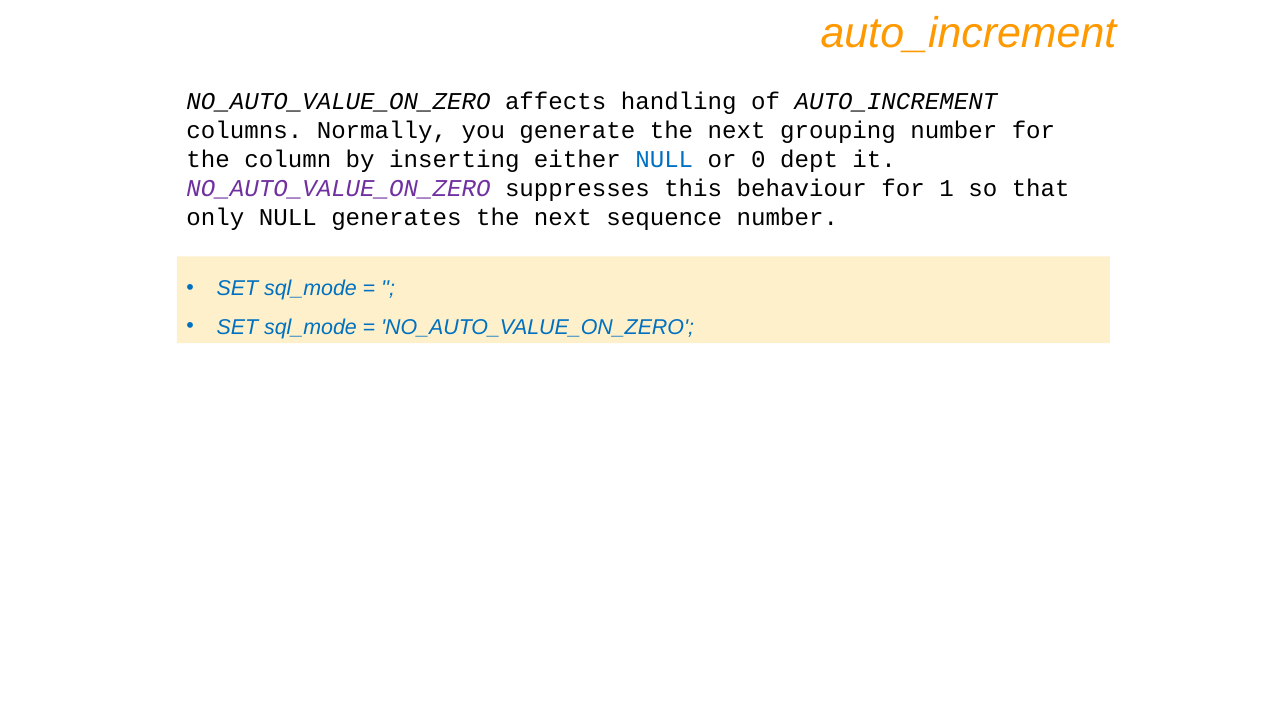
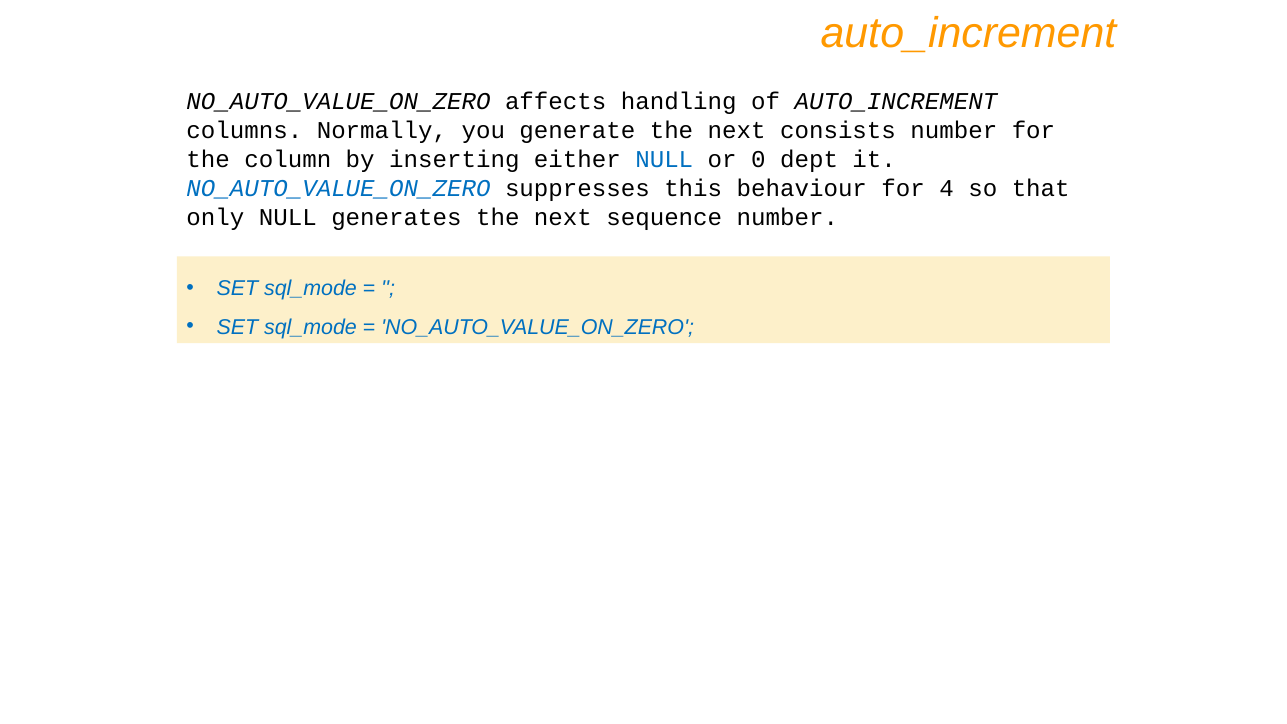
grouping: grouping -> consists (838, 130)
NO_AUTO_VALUE_ON_ZERO colour: purple -> blue (338, 188)
1: 1 -> 4 (947, 188)
